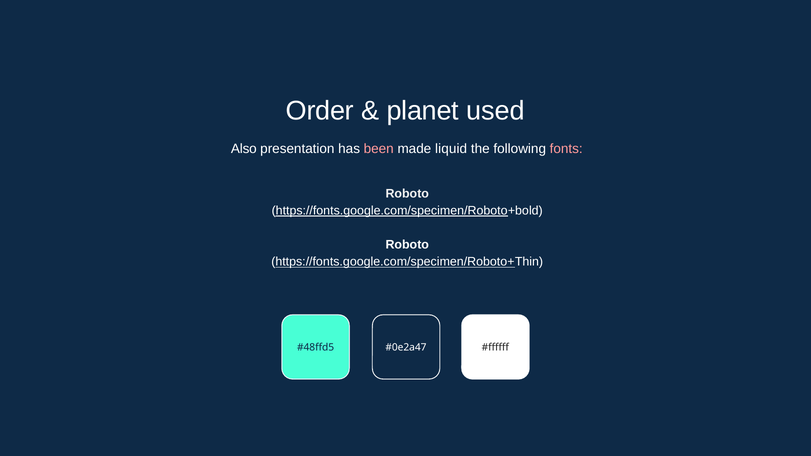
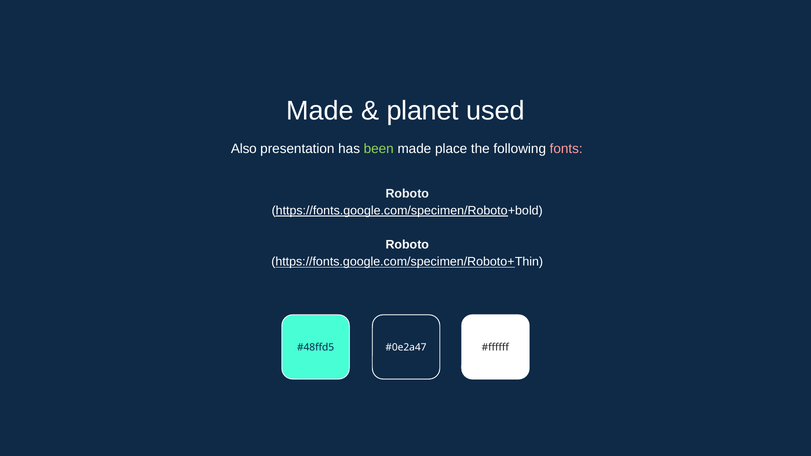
Order: Order -> Made (320, 111)
been colour: pink -> light green (379, 149)
liquid: liquid -> place (451, 149)
